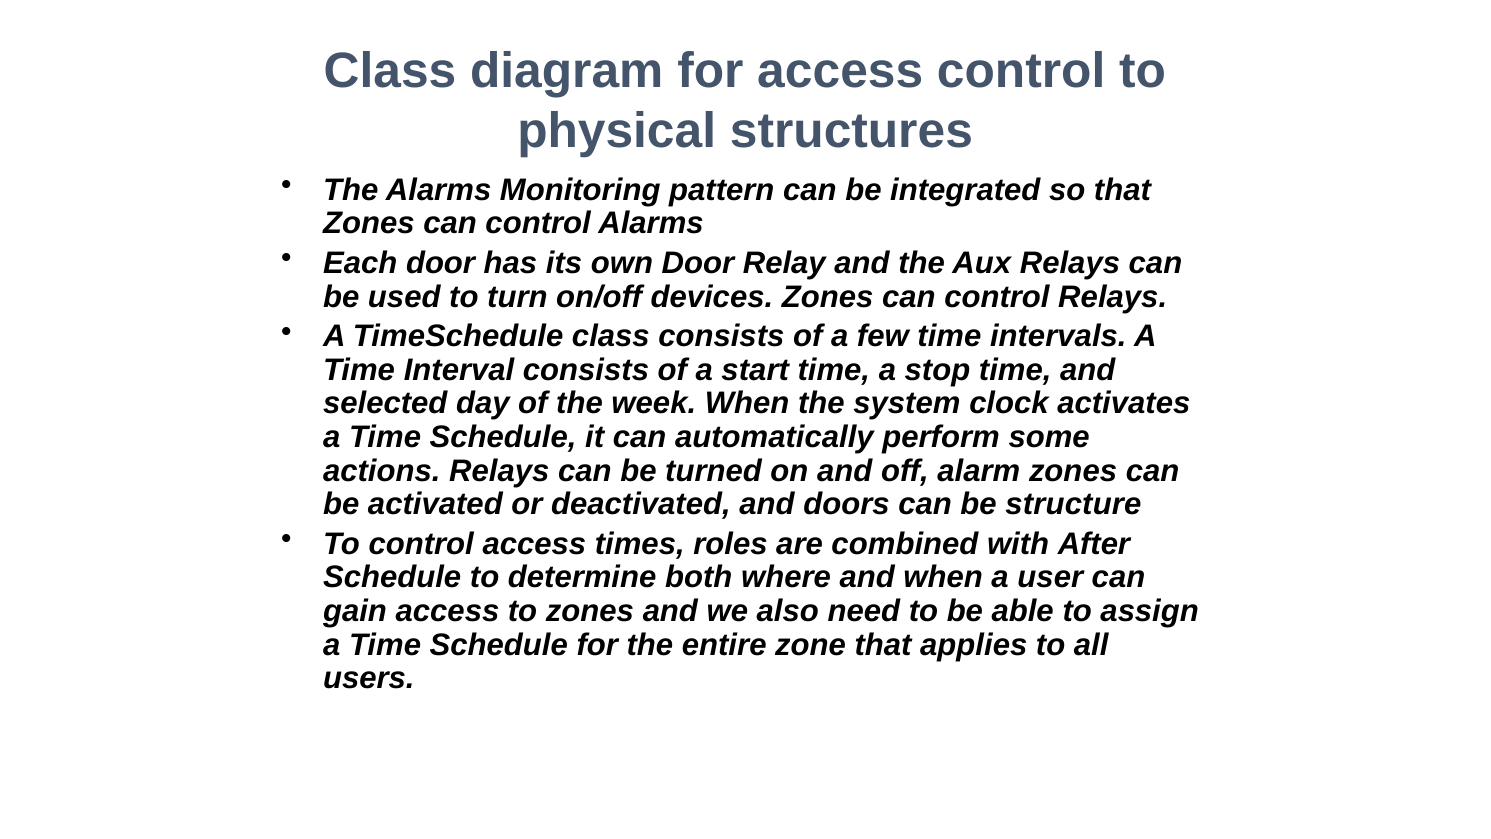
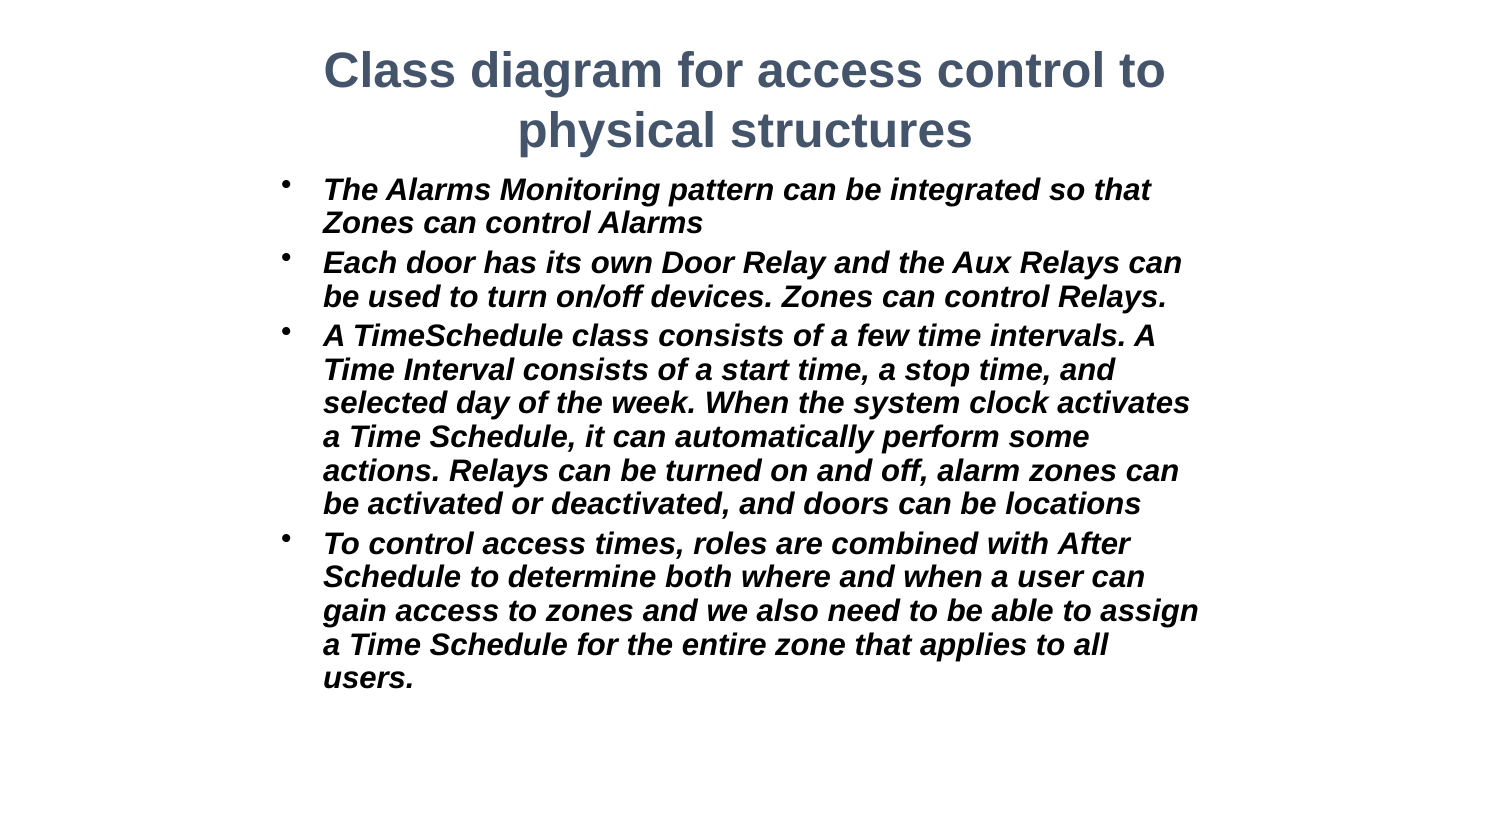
structure: structure -> locations (1073, 504)
